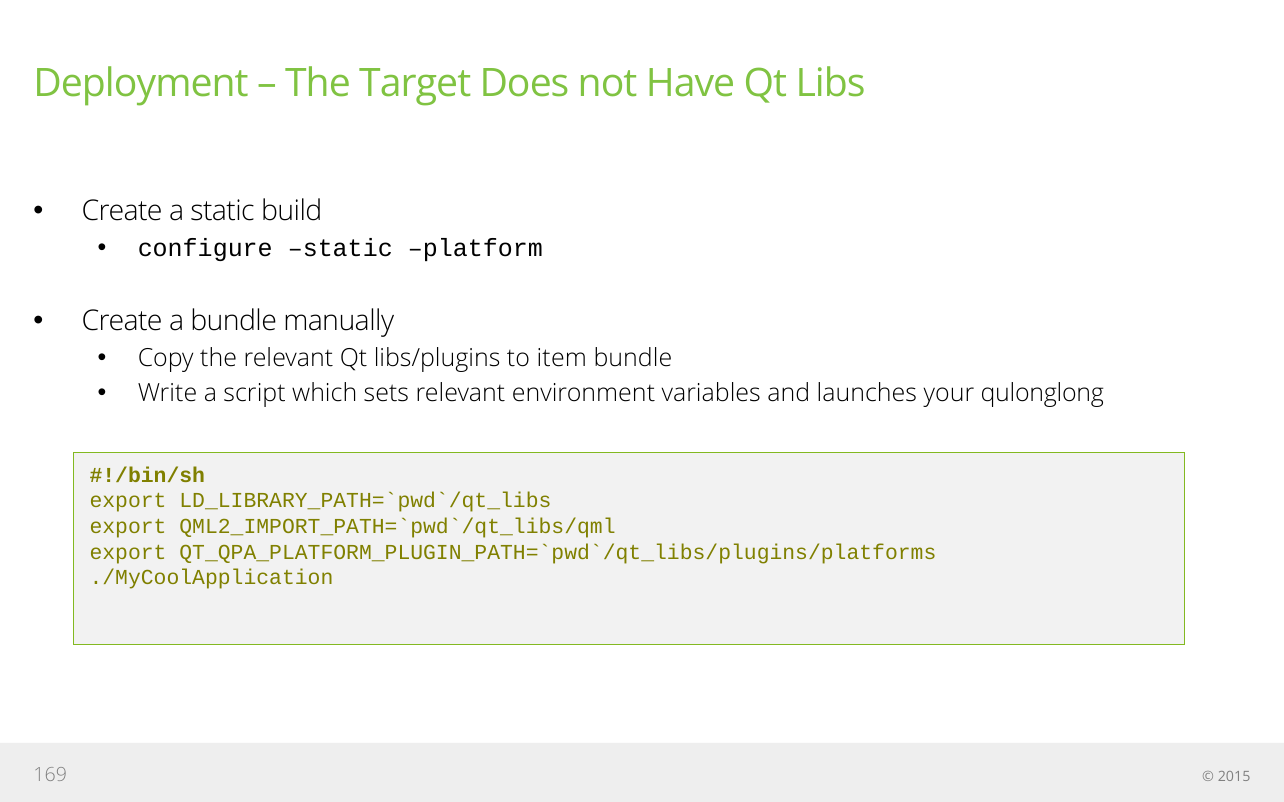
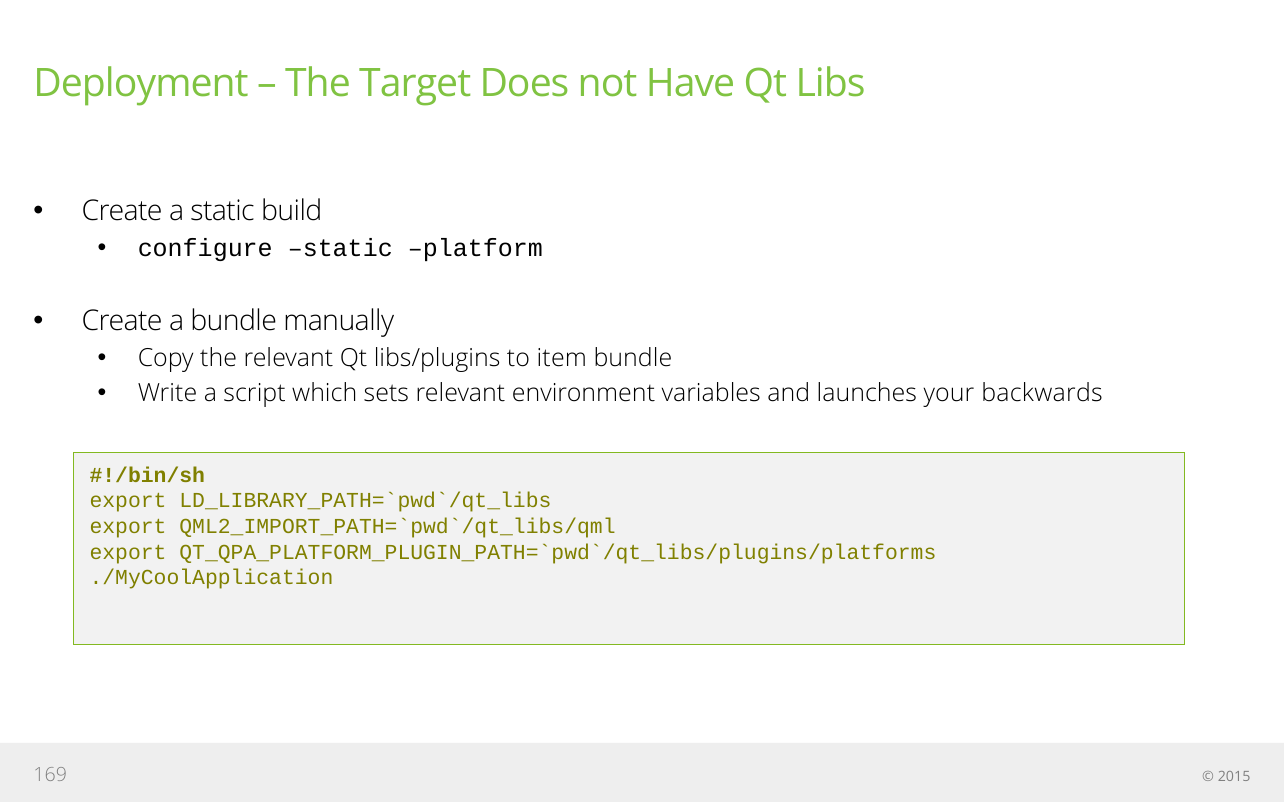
qulonglong: qulonglong -> backwards (1042, 393)
